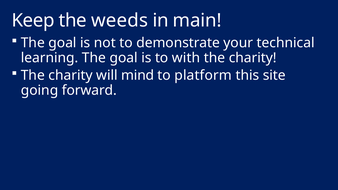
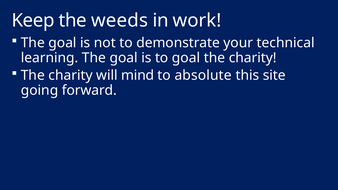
main: main -> work (197, 21)
to with: with -> goal (186, 58)
platform: platform -> absolute (203, 75)
